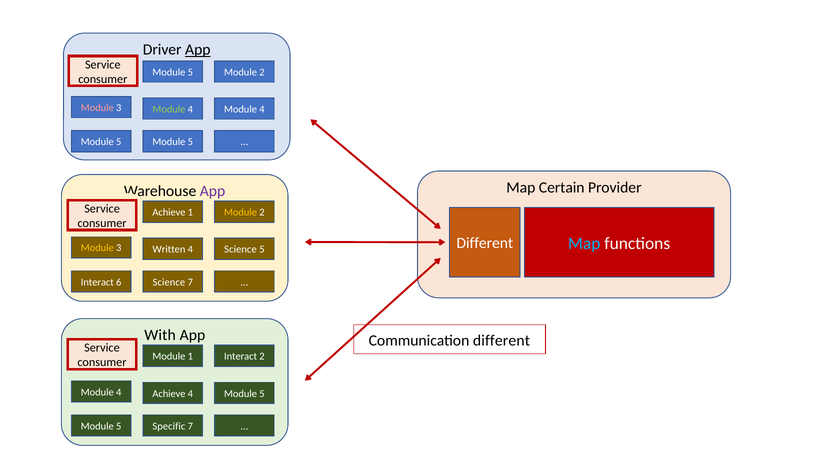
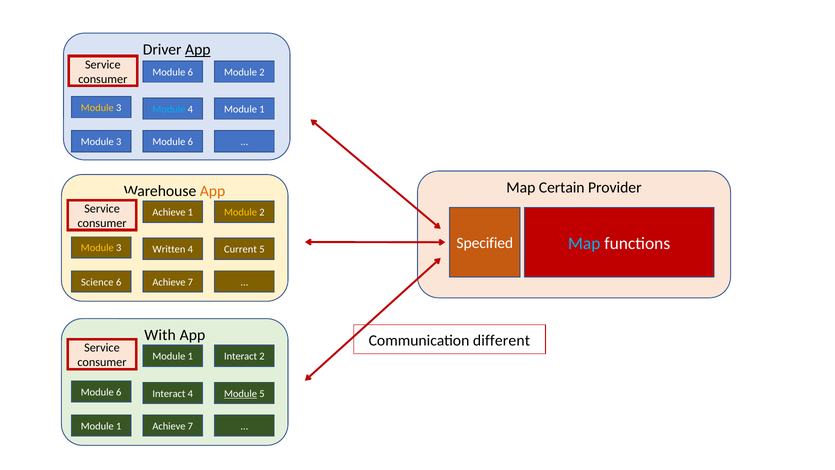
5: 5 -> 6 (190, 72)
Module colour: pink -> yellow (97, 108)
Module colour: light green -> light blue (169, 109)
4 Module 4: 4 -> 1 (262, 109)
5: 5 -> 3 (119, 142)
5: 5 -> 6 (190, 142)
App colour: purple -> orange (213, 191)
Different: Different -> Specified (485, 243)
4 Science: Science -> Current (240, 249)
Interact: Interact -> Science (97, 282)
Science: Science -> Achieve (169, 282)
4: 4 -> 6 (119, 392)
Achieve: Achieve -> Interact (169, 393)
Module underline: none -> present (241, 393)
5: 5 -> 1 (119, 426)
Specific: Specific -> Achieve (169, 426)
